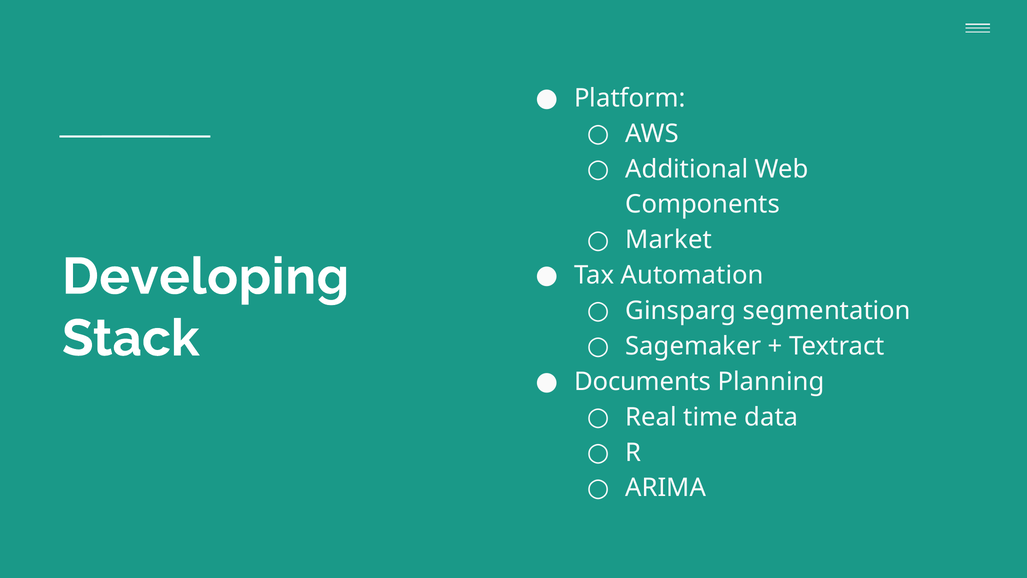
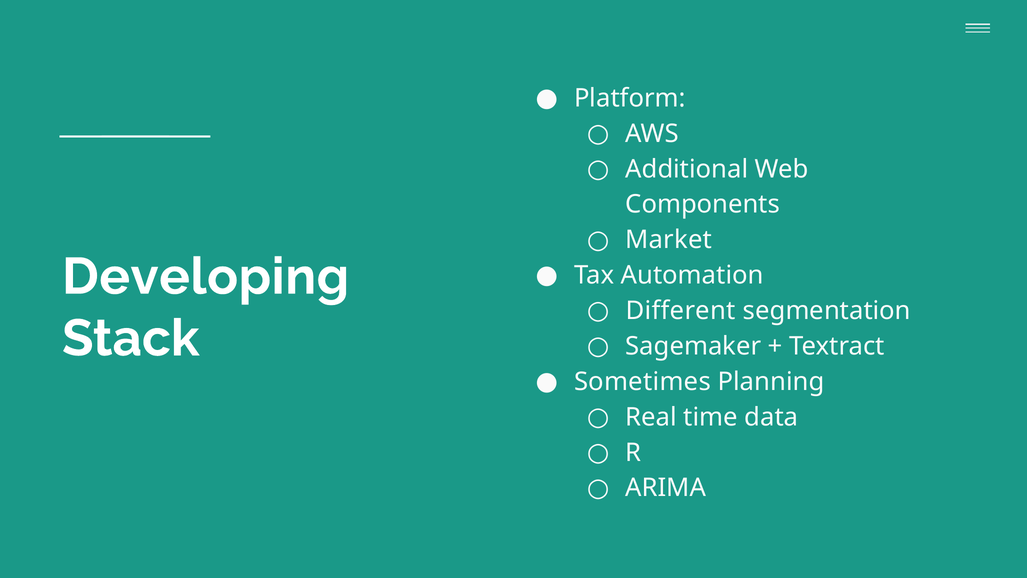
Ginsparg: Ginsparg -> Different (681, 311)
Documents: Documents -> Sometimes (642, 381)
